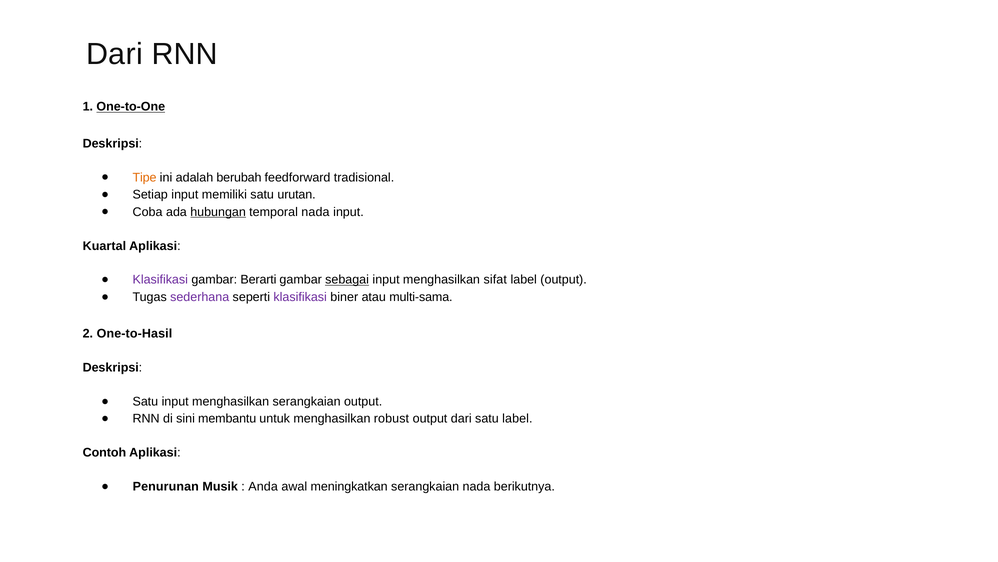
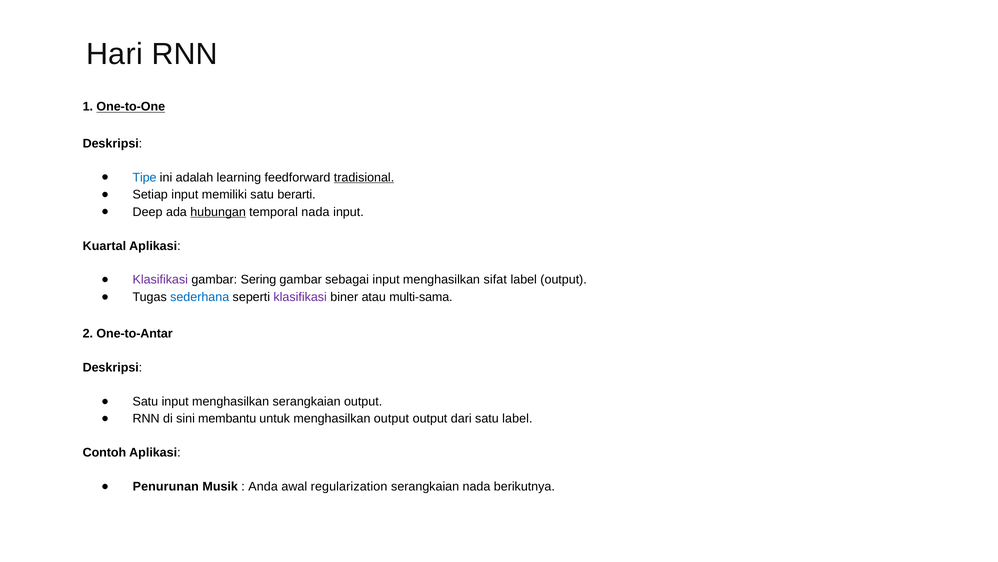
Dari: Dari -> Hari (114, 54)
Tipe colour: orange -> blue (145, 177)
berubah: berubah -> learning (239, 177)
tradisional underline: none -> present (364, 177)
urutan: urutan -> berarti (297, 194)
Coba: Coba -> Deep (148, 212)
Berarti: Berarti -> Sering (258, 279)
sebagai underline: present -> none (347, 279)
sederhana colour: purple -> blue (200, 297)
One-to-Hasil: One-to-Hasil -> One-to-Antar (135, 333)
menghasilkan robust: robust -> output (391, 418)
meningkatkan: meningkatkan -> regularization (349, 486)
